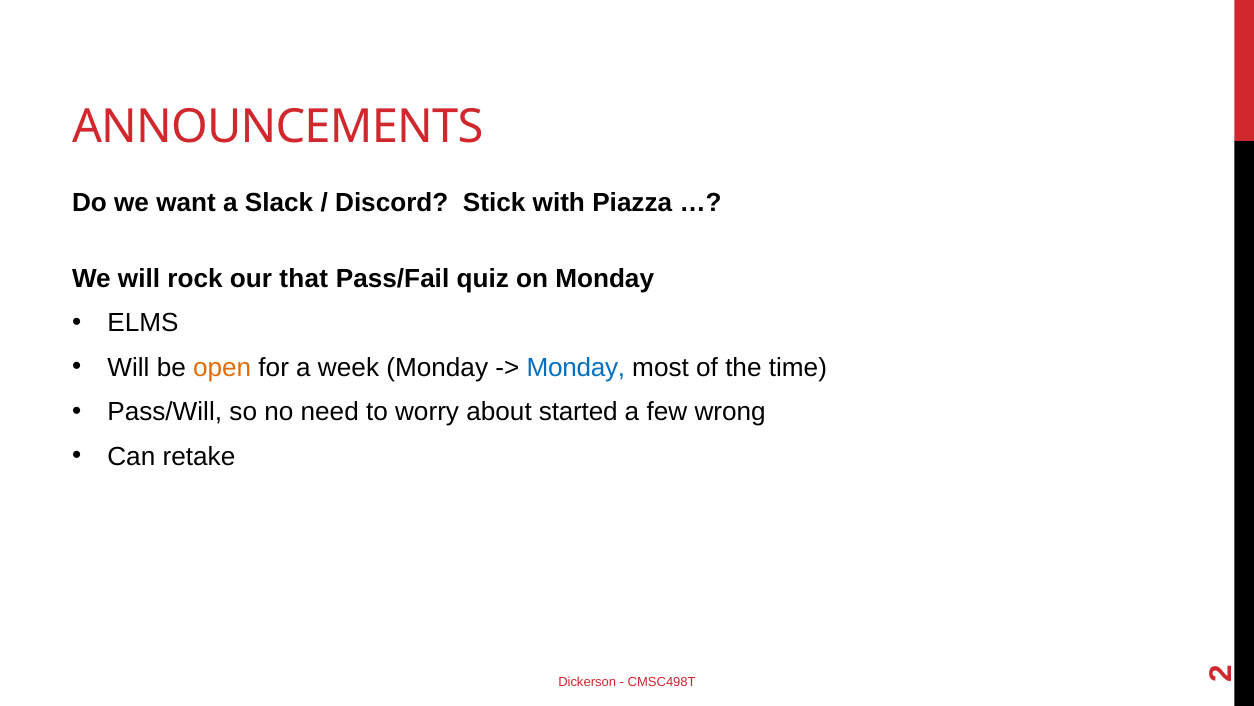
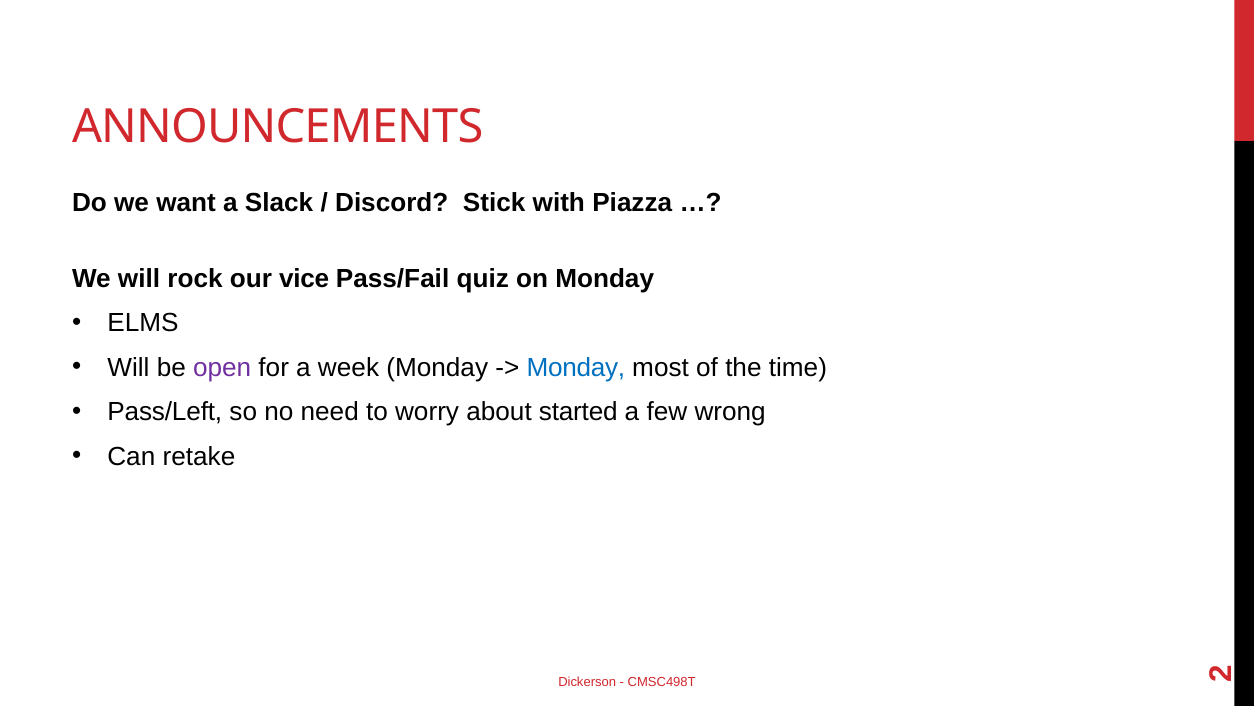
that: that -> vice (304, 278)
open colour: orange -> purple (222, 367)
Pass/Will: Pass/Will -> Pass/Left (165, 412)
